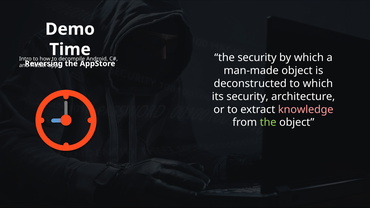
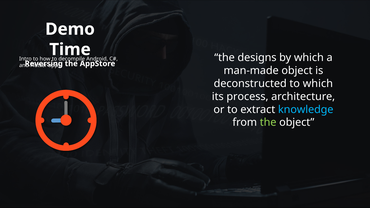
the security: security -> designs (257, 58)
its security: security -> process (247, 97)
knowledge colour: pink -> light blue (306, 110)
